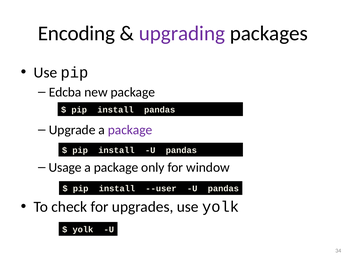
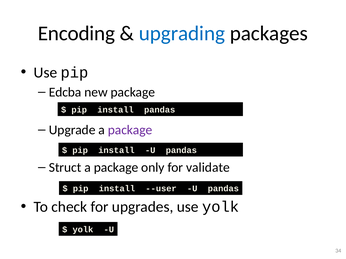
upgrading colour: purple -> blue (182, 33)
Usage: Usage -> Struct (65, 168)
window: window -> validate (208, 168)
